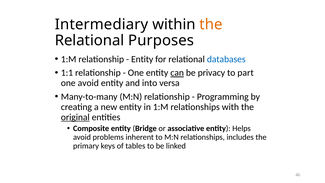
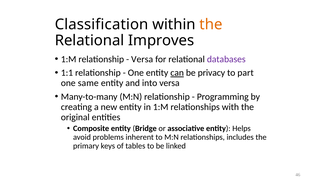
Intermediary: Intermediary -> Classification (102, 24)
Purposes: Purposes -> Improves (161, 40)
Entity: Entity -> Versa (142, 59)
databases colour: blue -> purple (226, 59)
one avoid: avoid -> same (88, 83)
original underline: present -> none (75, 117)
